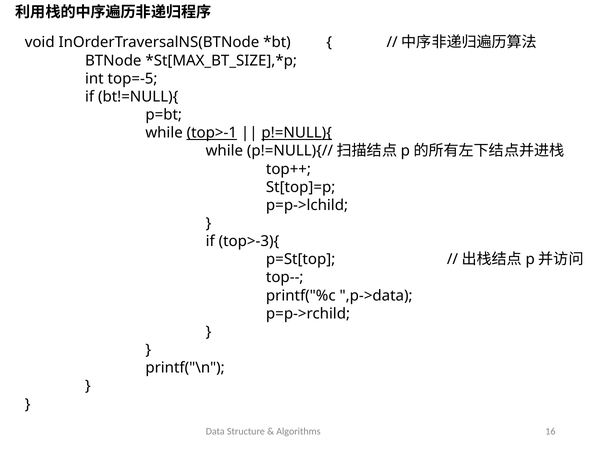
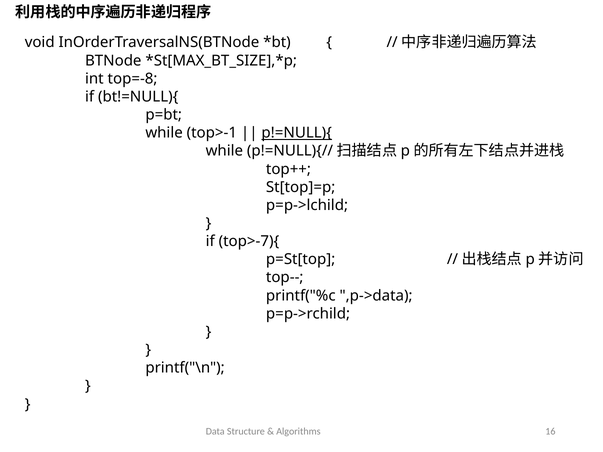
top=-5: top=-5 -> top=-8 (133, 79)
top>-1 underline: present -> none (212, 133)
top>-3){: top>-3){ -> top>-7){ (249, 241)
